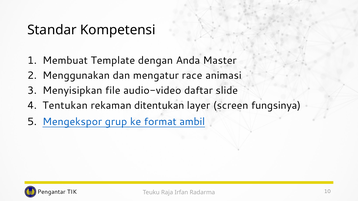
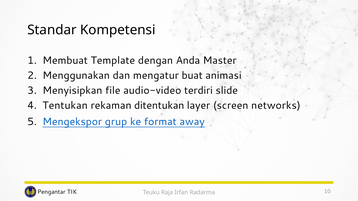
race: race -> buat (192, 76)
daftar: daftar -> terdiri (198, 91)
fungsinya: fungsinya -> networks (276, 106)
ambil: ambil -> away (192, 122)
